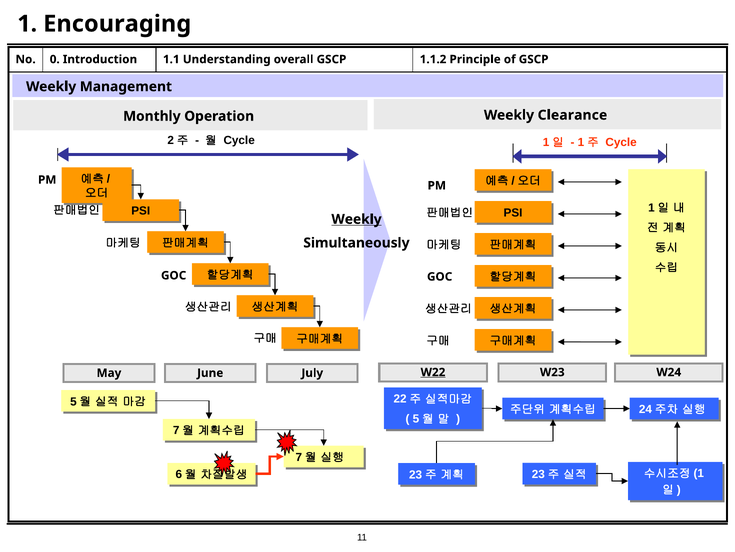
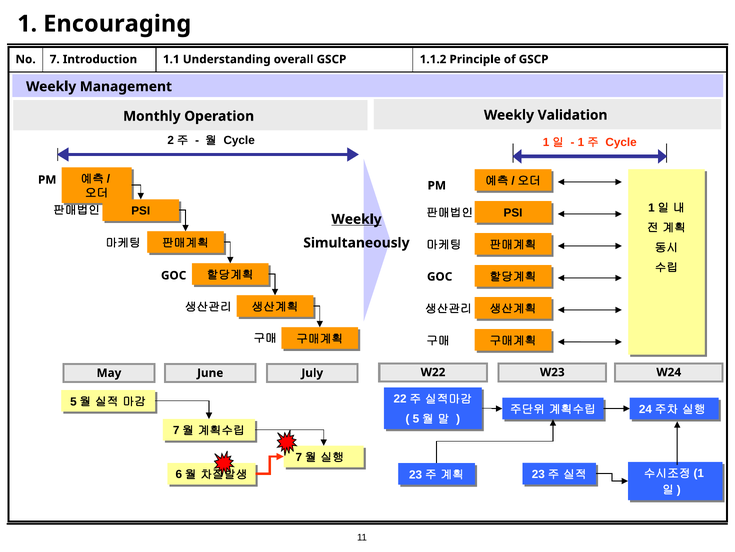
0: 0 -> 7 (55, 59)
Clearance: Clearance -> Validation (573, 115)
W22 underline: present -> none (433, 372)
